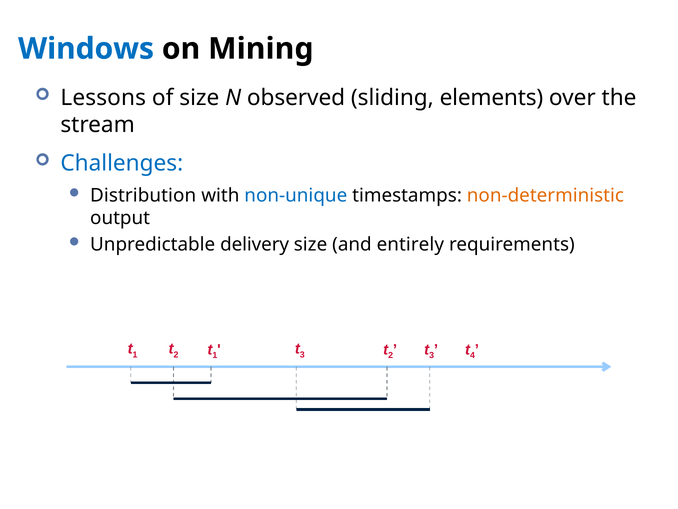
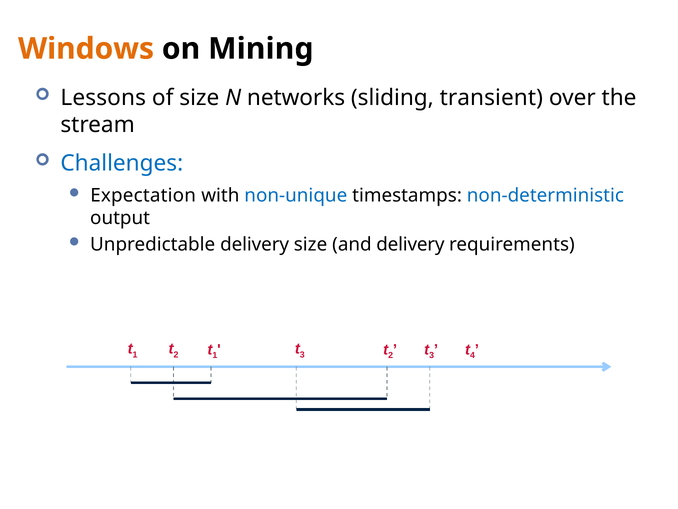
Windows colour: blue -> orange (86, 49)
observed: observed -> networks (296, 98)
elements: elements -> transient (491, 98)
Distribution: Distribution -> Expectation (143, 195)
non-deterministic colour: orange -> blue (545, 195)
and entirely: entirely -> delivery (410, 244)
